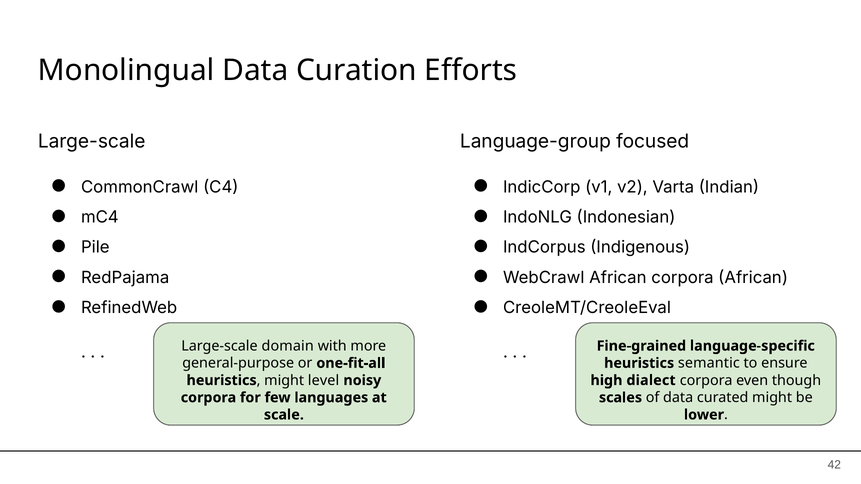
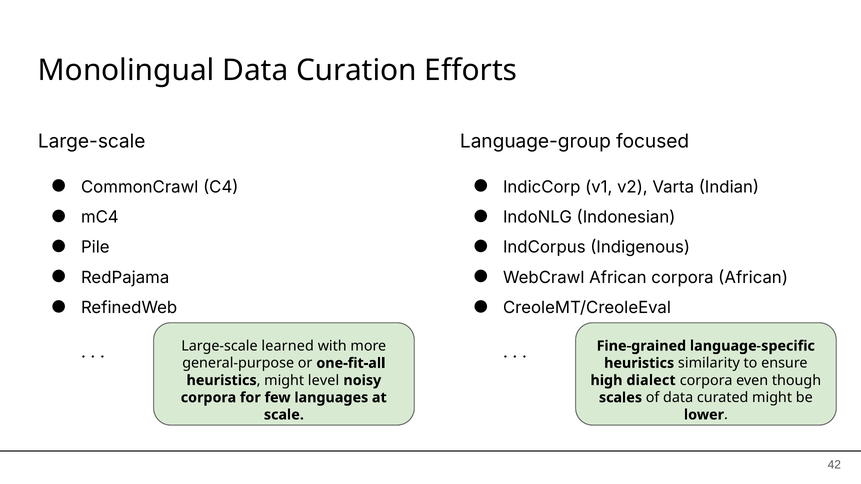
domain: domain -> learned (288, 346)
semantic: semantic -> similarity (709, 363)
